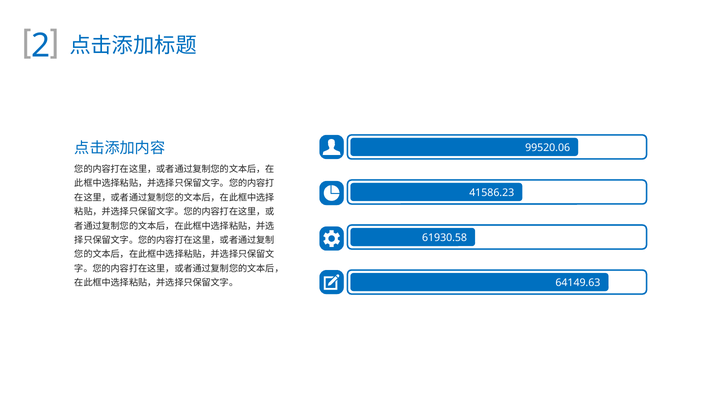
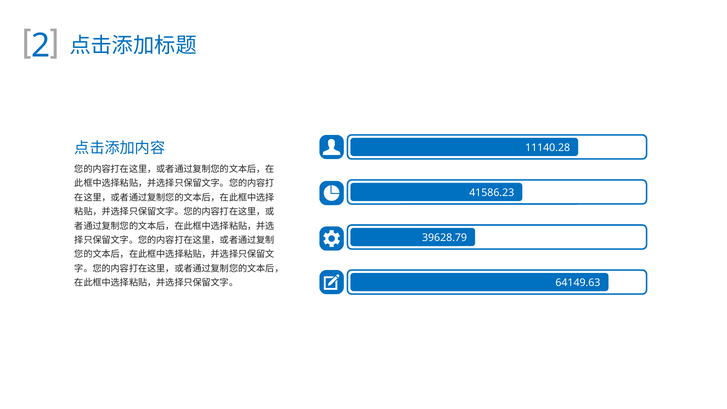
99520.06: 99520.06 -> 11140.28 (548, 148)
61930.58: 61930.58 -> 39628.79 (445, 238)
